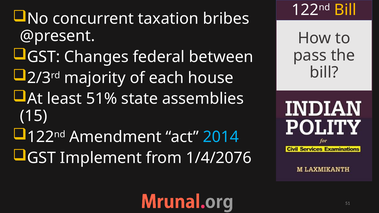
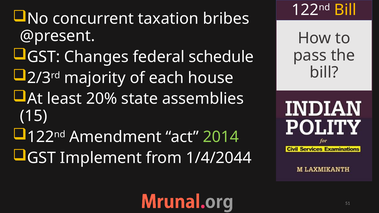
between: between -> schedule (221, 57)
51%: 51% -> 20% (102, 99)
2014 colour: light blue -> light green (221, 137)
1/4/2076: 1/4/2076 -> 1/4/2044 (219, 158)
